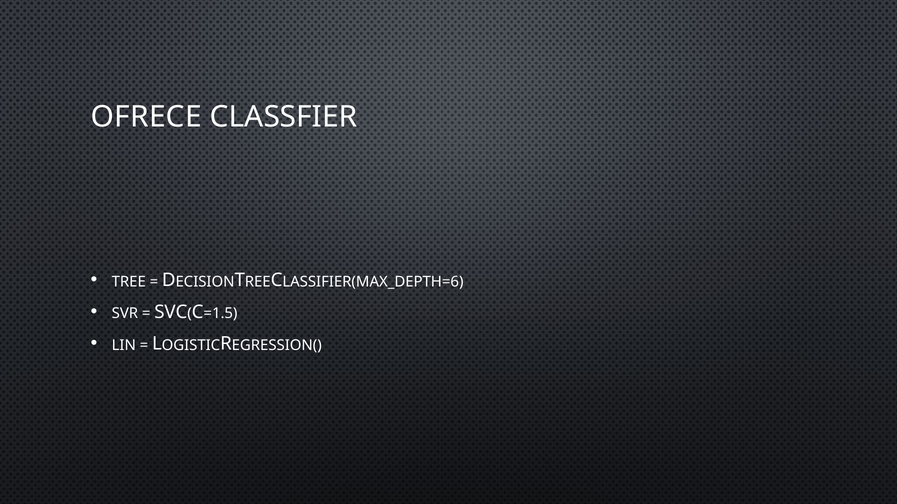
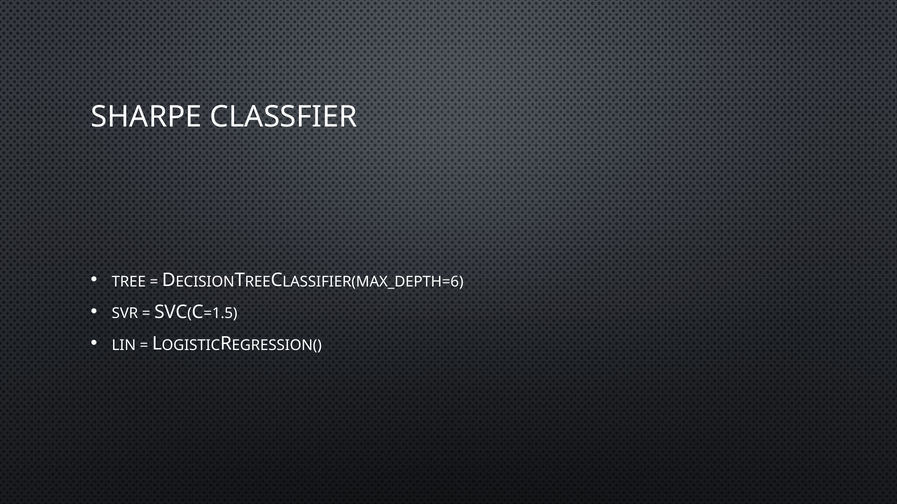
OFRECE: OFRECE -> SHARPE (146, 117)
